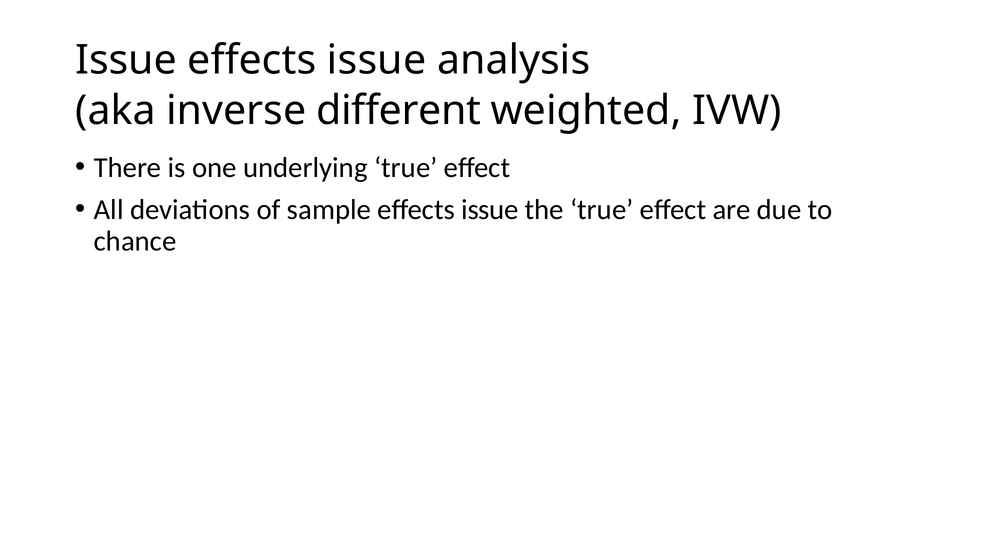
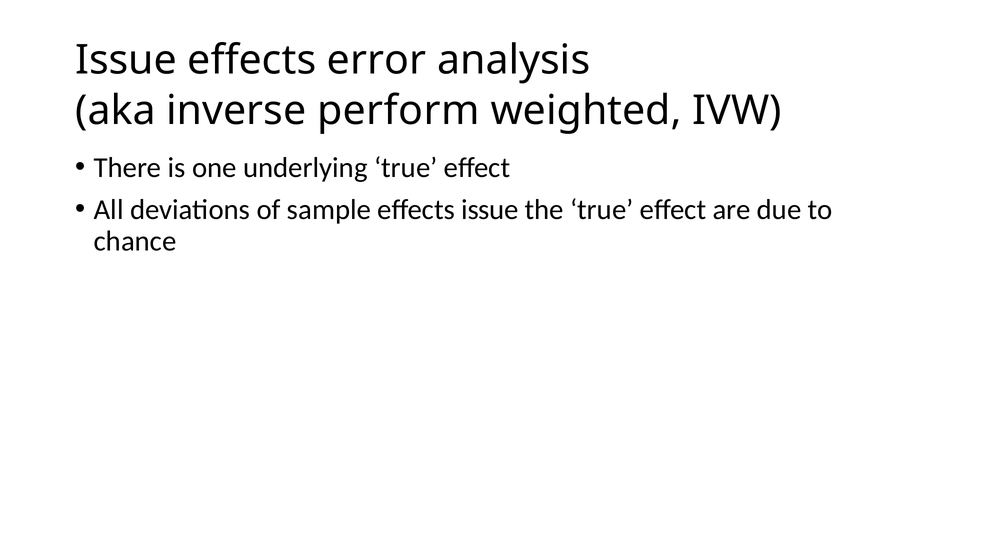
issue: issue -> error (377, 60)
different: different -> perform (398, 111)
